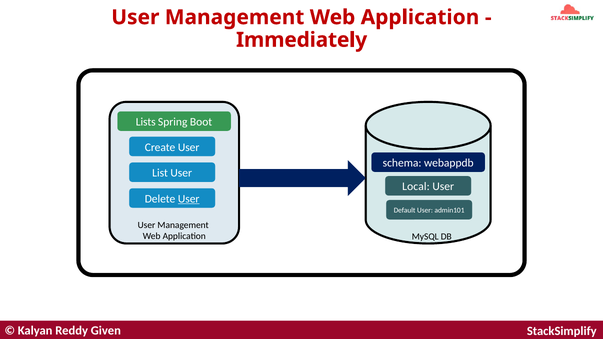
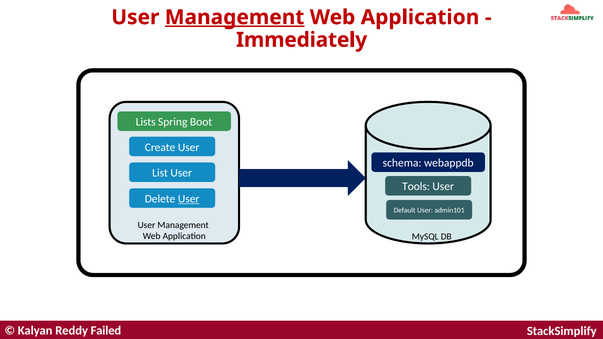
Management underline: none -> present (235, 17)
Local: Local -> Tools (416, 187)
Given: Given -> Failed (106, 331)
